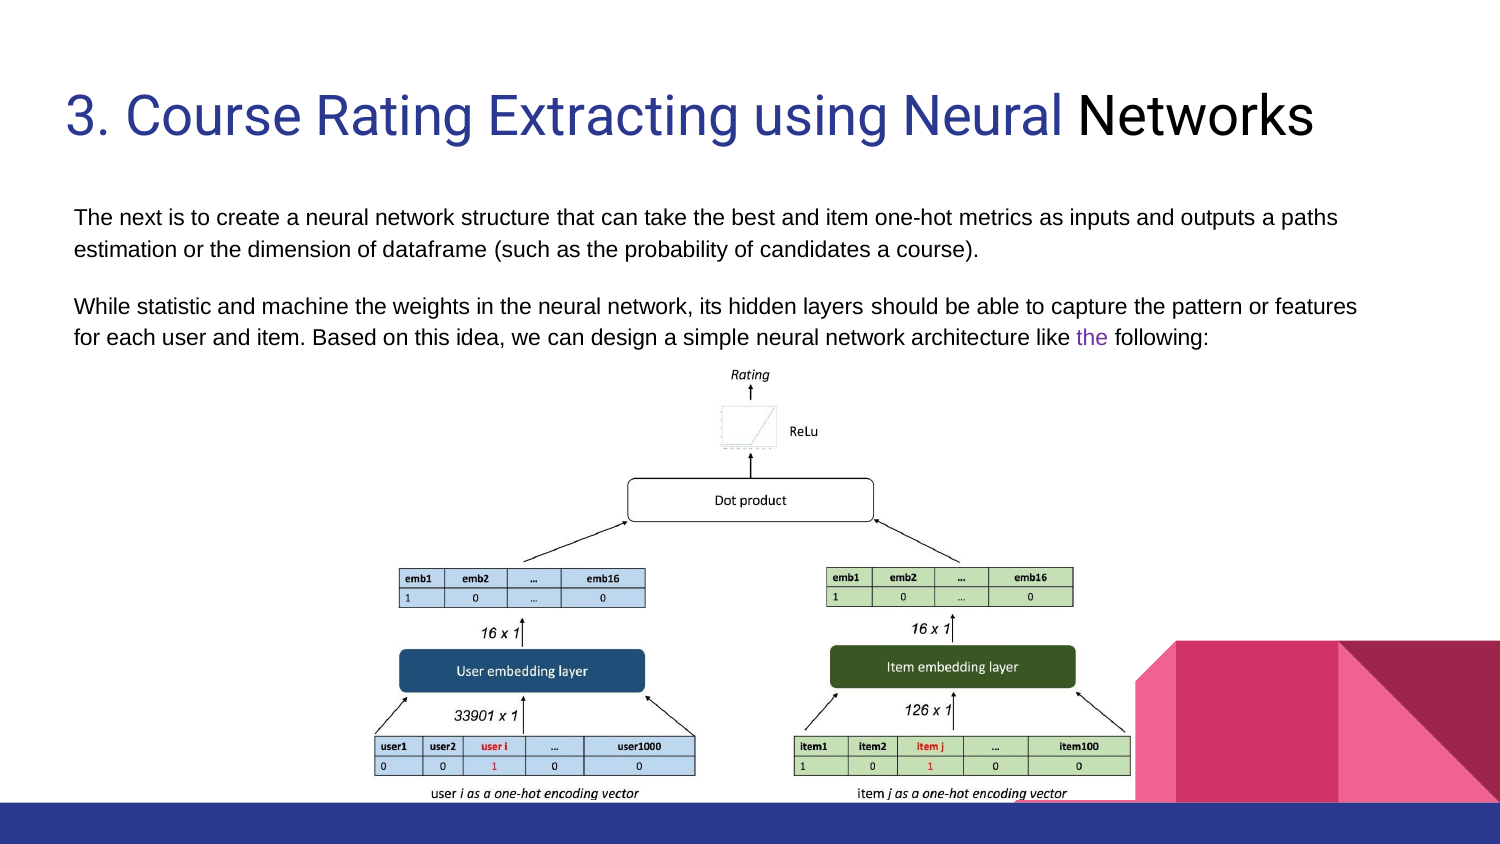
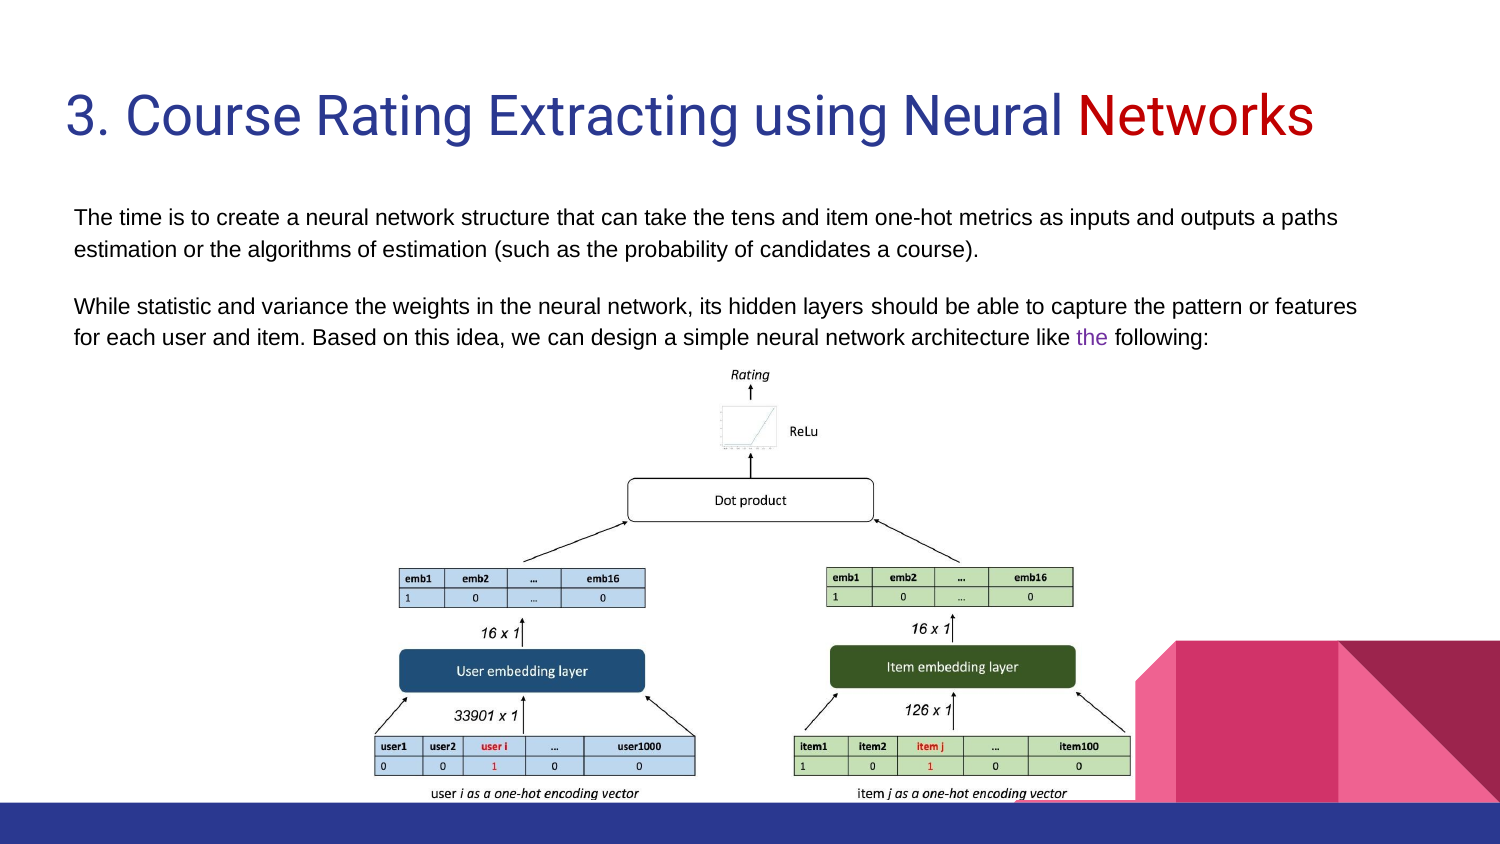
Networks colour: black -> red (1197, 117)
next: next -> time (141, 218)
best: best -> tens (753, 218)
dimension: dimension -> algorithms (300, 250)
of dataframe: dataframe -> estimation (435, 250)
machine: machine -> variance (305, 307)
